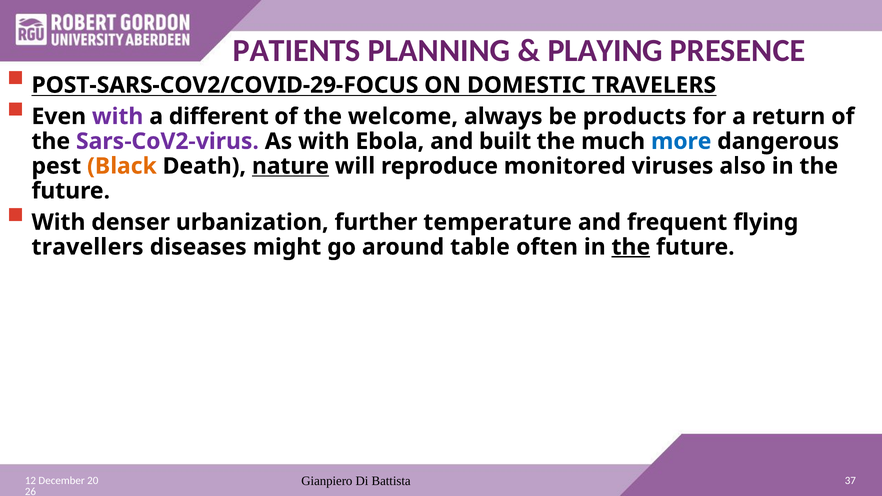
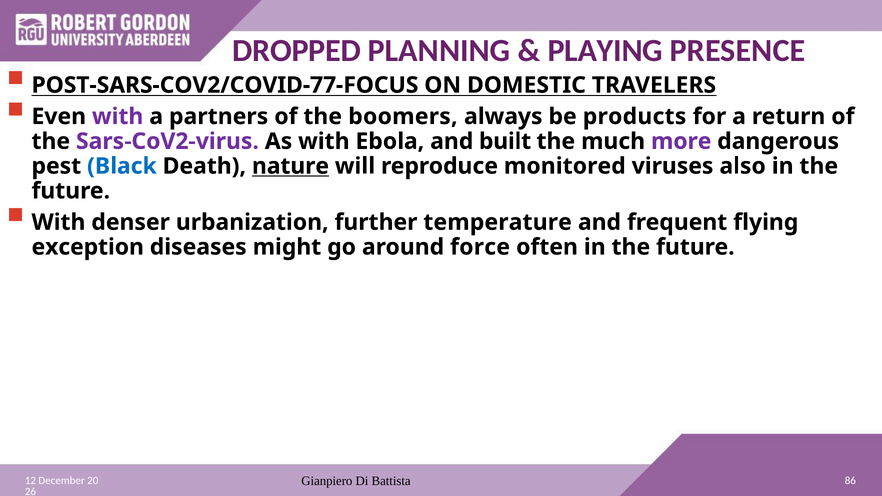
PATIENTS: PATIENTS -> DROPPED (297, 51)
POST-SARS-COV2/COVID-29-FOCUS: POST-SARS-COV2/COVID-29-FOCUS -> POST-SARS-COV2/COVID-77-FOCUS (225, 85)
different: different -> partners (219, 117)
welcome: welcome -> boomers (403, 117)
more colour: blue -> purple (681, 141)
Black colour: orange -> blue (122, 166)
travellers: travellers -> exception (88, 247)
table: table -> force (480, 247)
the underline: present -> none (631, 247)
37: 37 -> 86 (850, 481)
